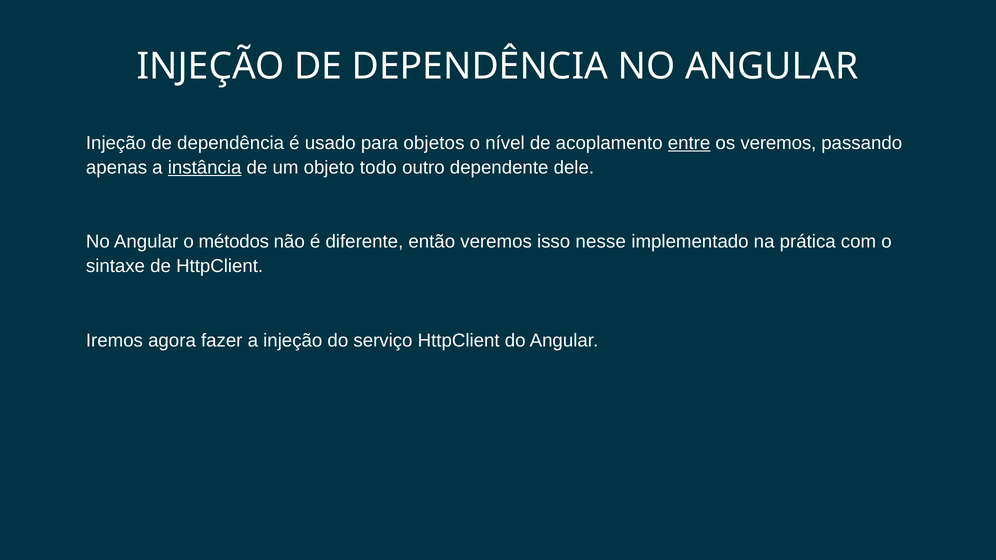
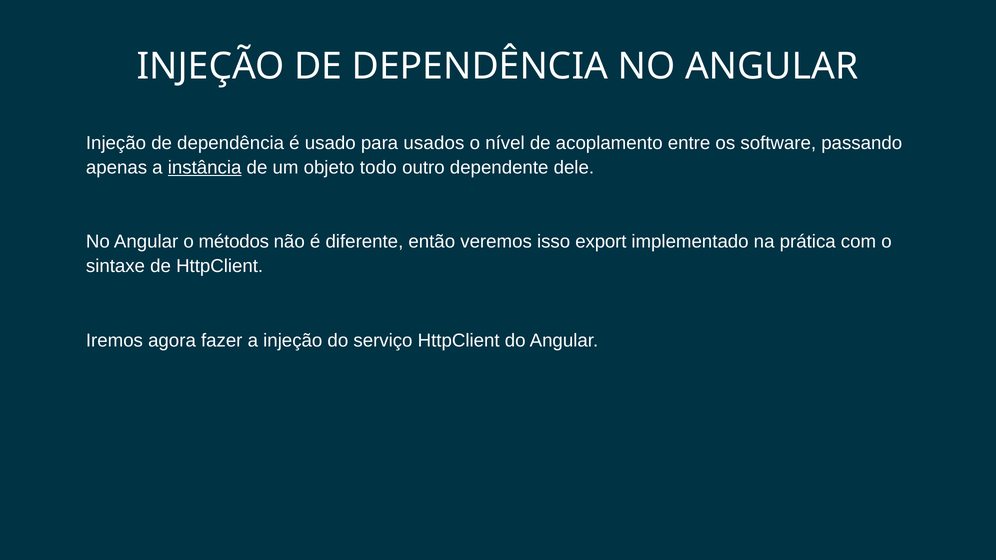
objetos: objetos -> usados (434, 143)
entre underline: present -> none (689, 143)
os veremos: veremos -> software (778, 143)
nesse: nesse -> export (601, 242)
